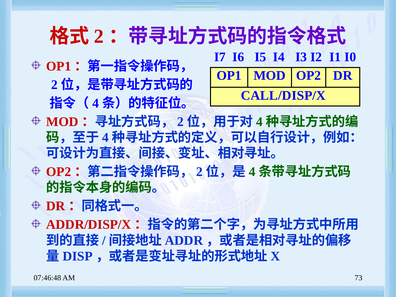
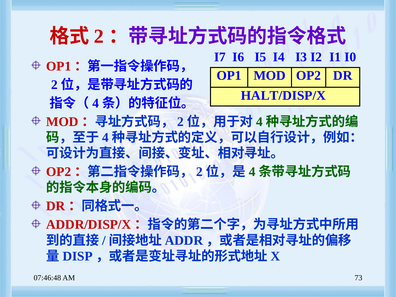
CALL/DISP/X: CALL/DISP/X -> HALT/DISP/X (283, 95)
